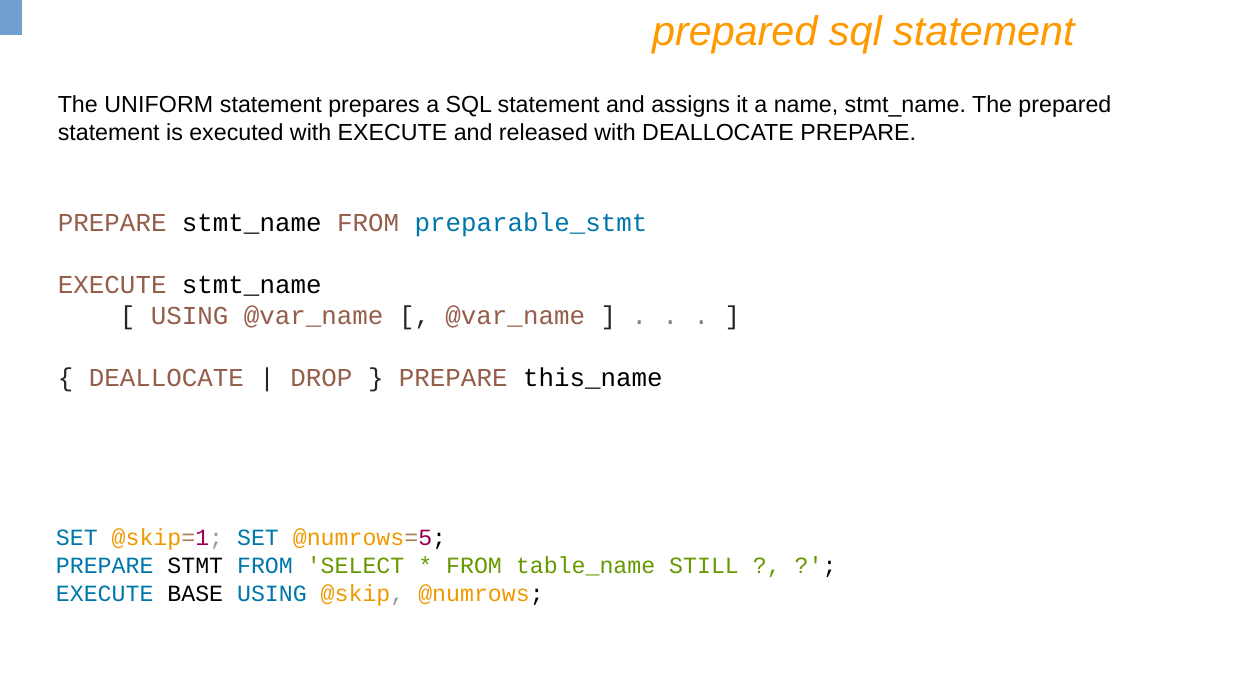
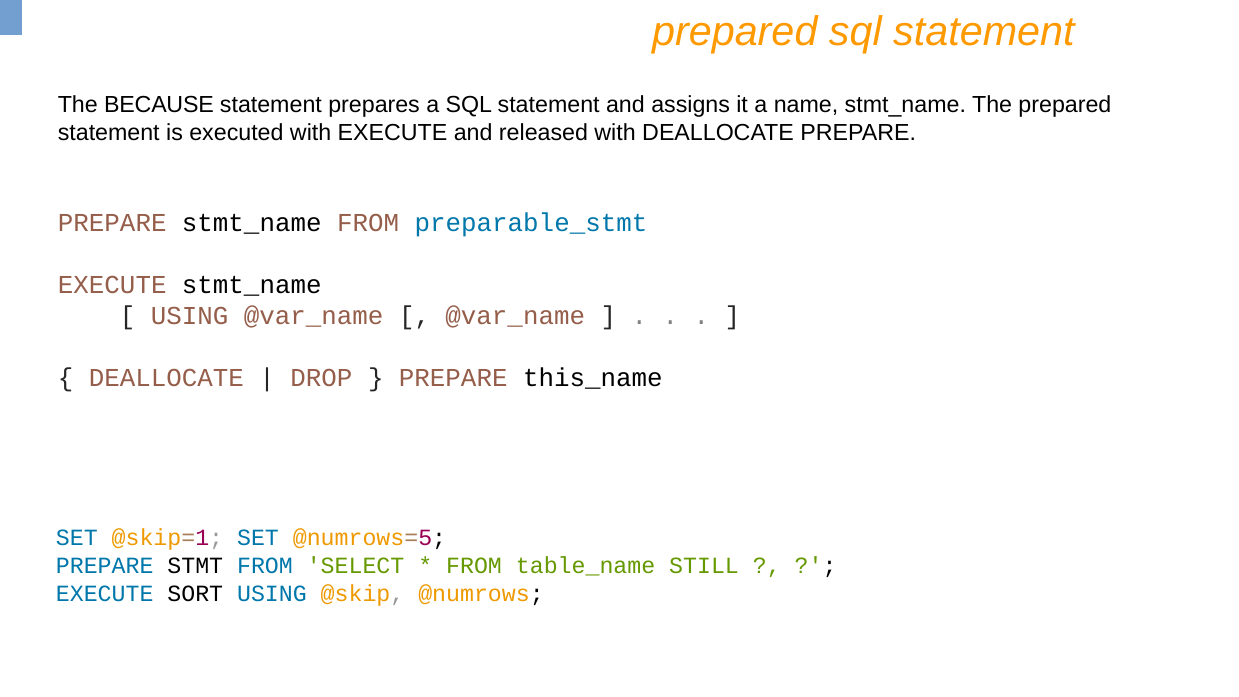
UNIFORM: UNIFORM -> BECAUSE (159, 105)
BASE: BASE -> SORT (195, 594)
